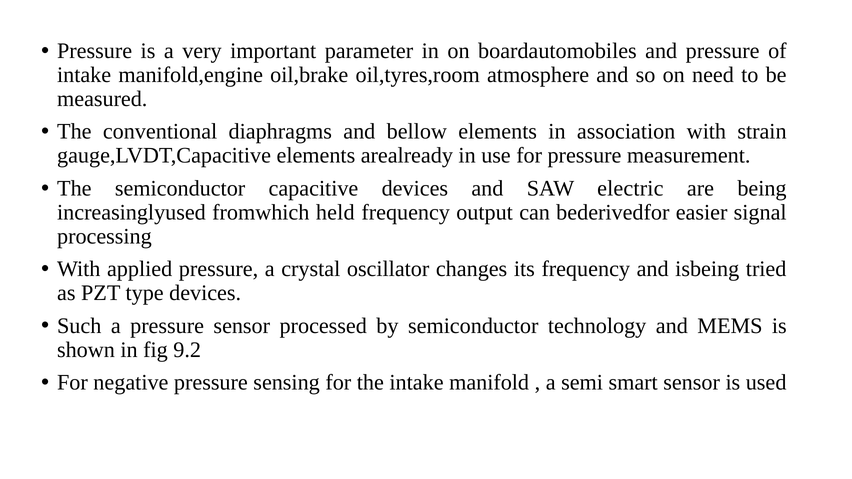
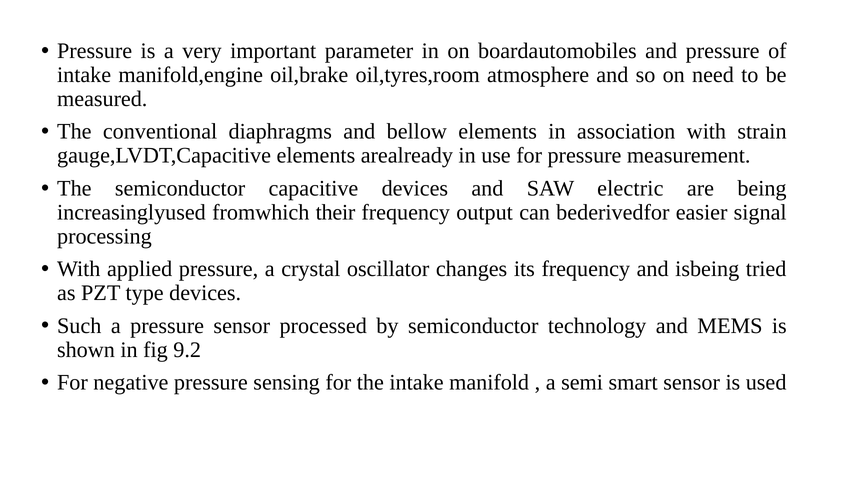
held: held -> their (336, 212)
